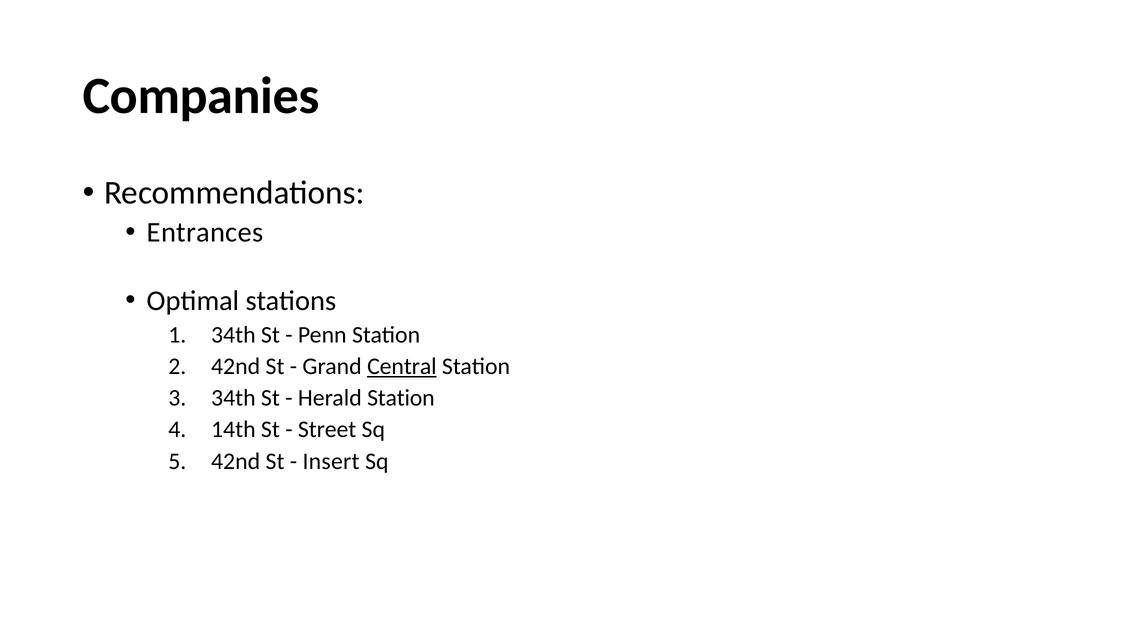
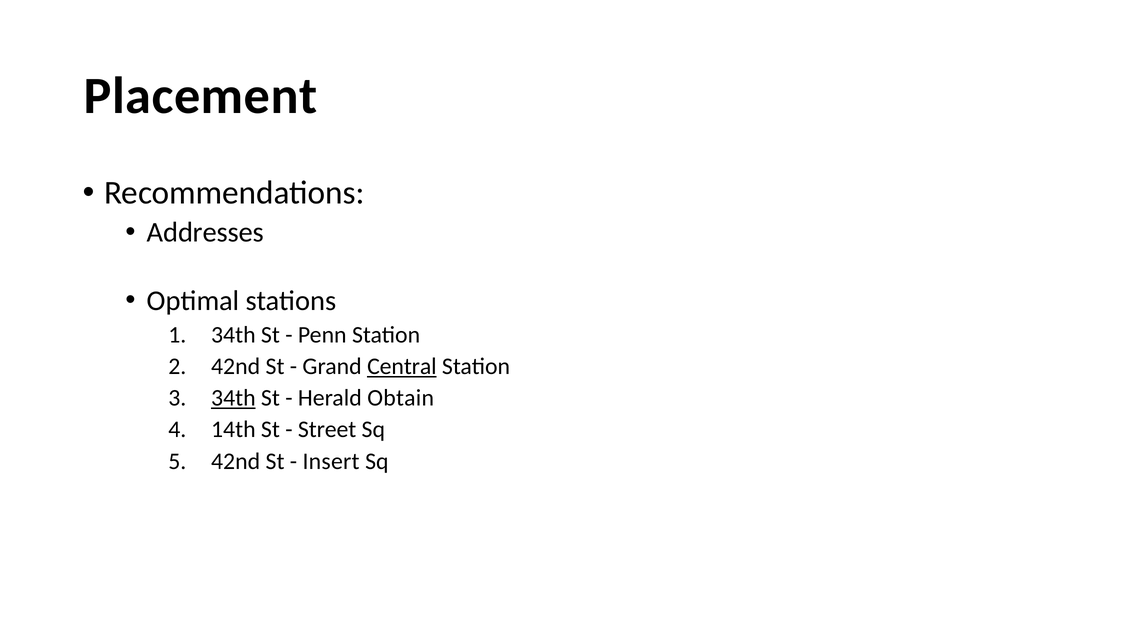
Companies: Companies -> Placement (201, 96)
Entrances: Entrances -> Addresses (205, 232)
34th underline: none -> present (233, 398)
Herald Station: Station -> Obtain (401, 398)
